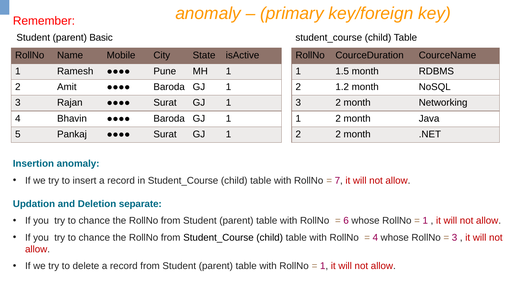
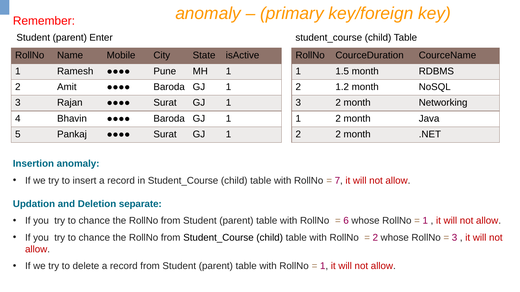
Basic: Basic -> Enter (101, 38)
4: 4 -> 2 (375, 238)
